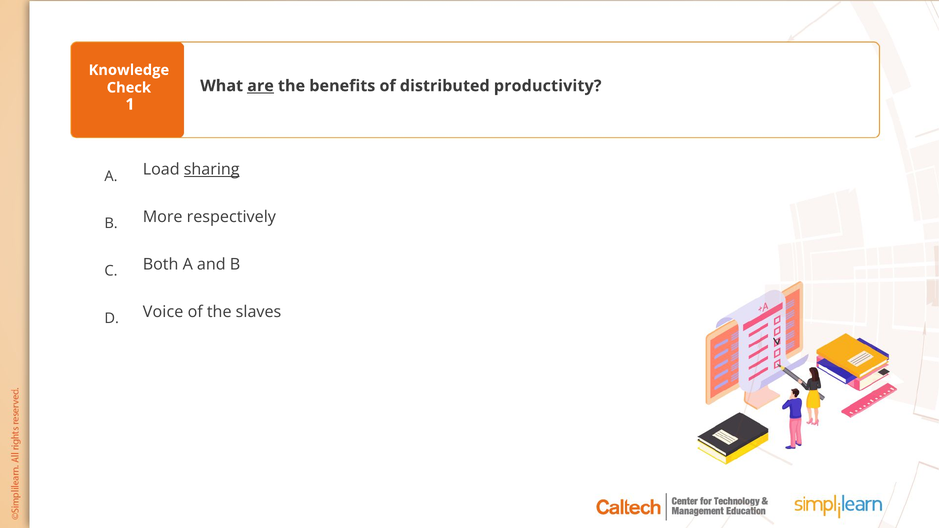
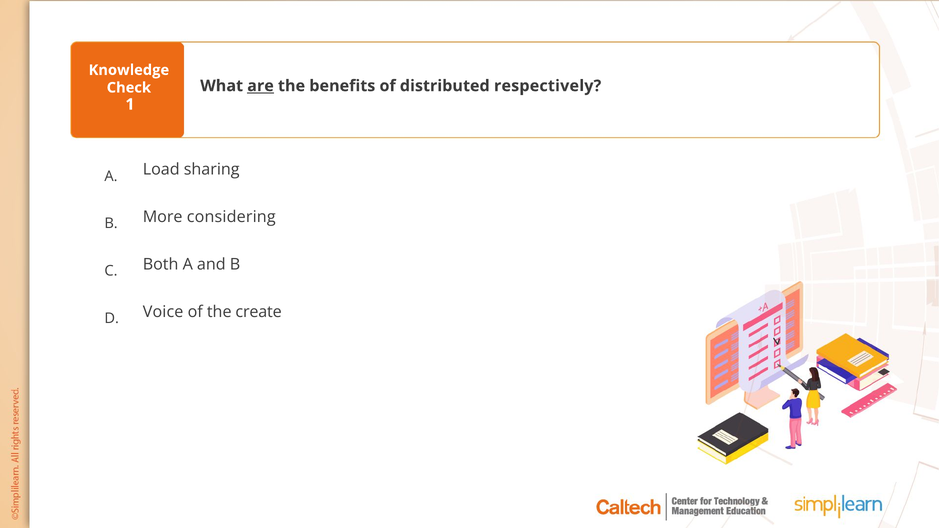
productivity: productivity -> respectively (548, 86)
sharing underline: present -> none (212, 170)
respectively: respectively -> considering (231, 217)
slaves: slaves -> create (259, 312)
